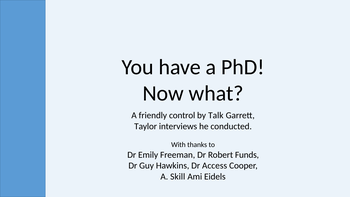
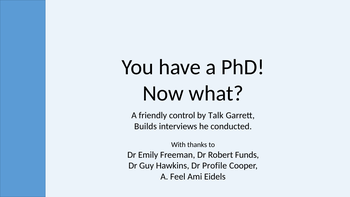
Taylor: Taylor -> Builds (146, 126)
Access: Access -> Profile (215, 166)
Skill: Skill -> Feel (178, 177)
